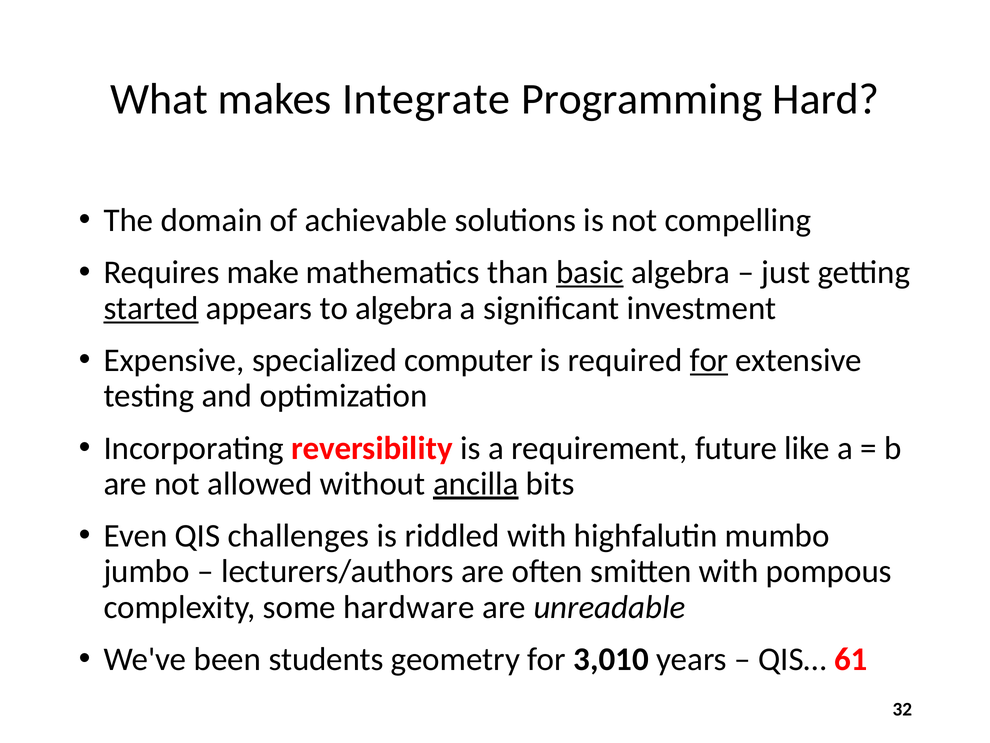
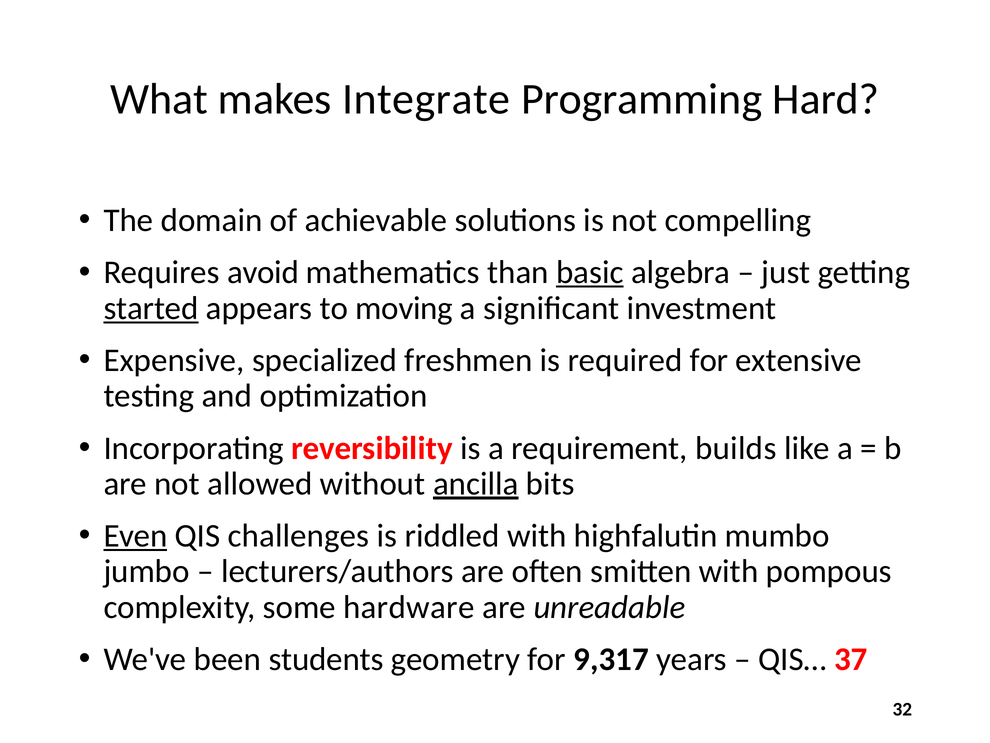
make: make -> avoid (263, 272)
to algebra: algebra -> moving (404, 308)
computer: computer -> freshmen (468, 360)
for underline: present -> none (709, 360)
future: future -> builds (736, 448)
Even underline: none -> present (135, 536)
3,010: 3,010 -> 9,317 (611, 659)
61: 61 -> 37 (851, 659)
